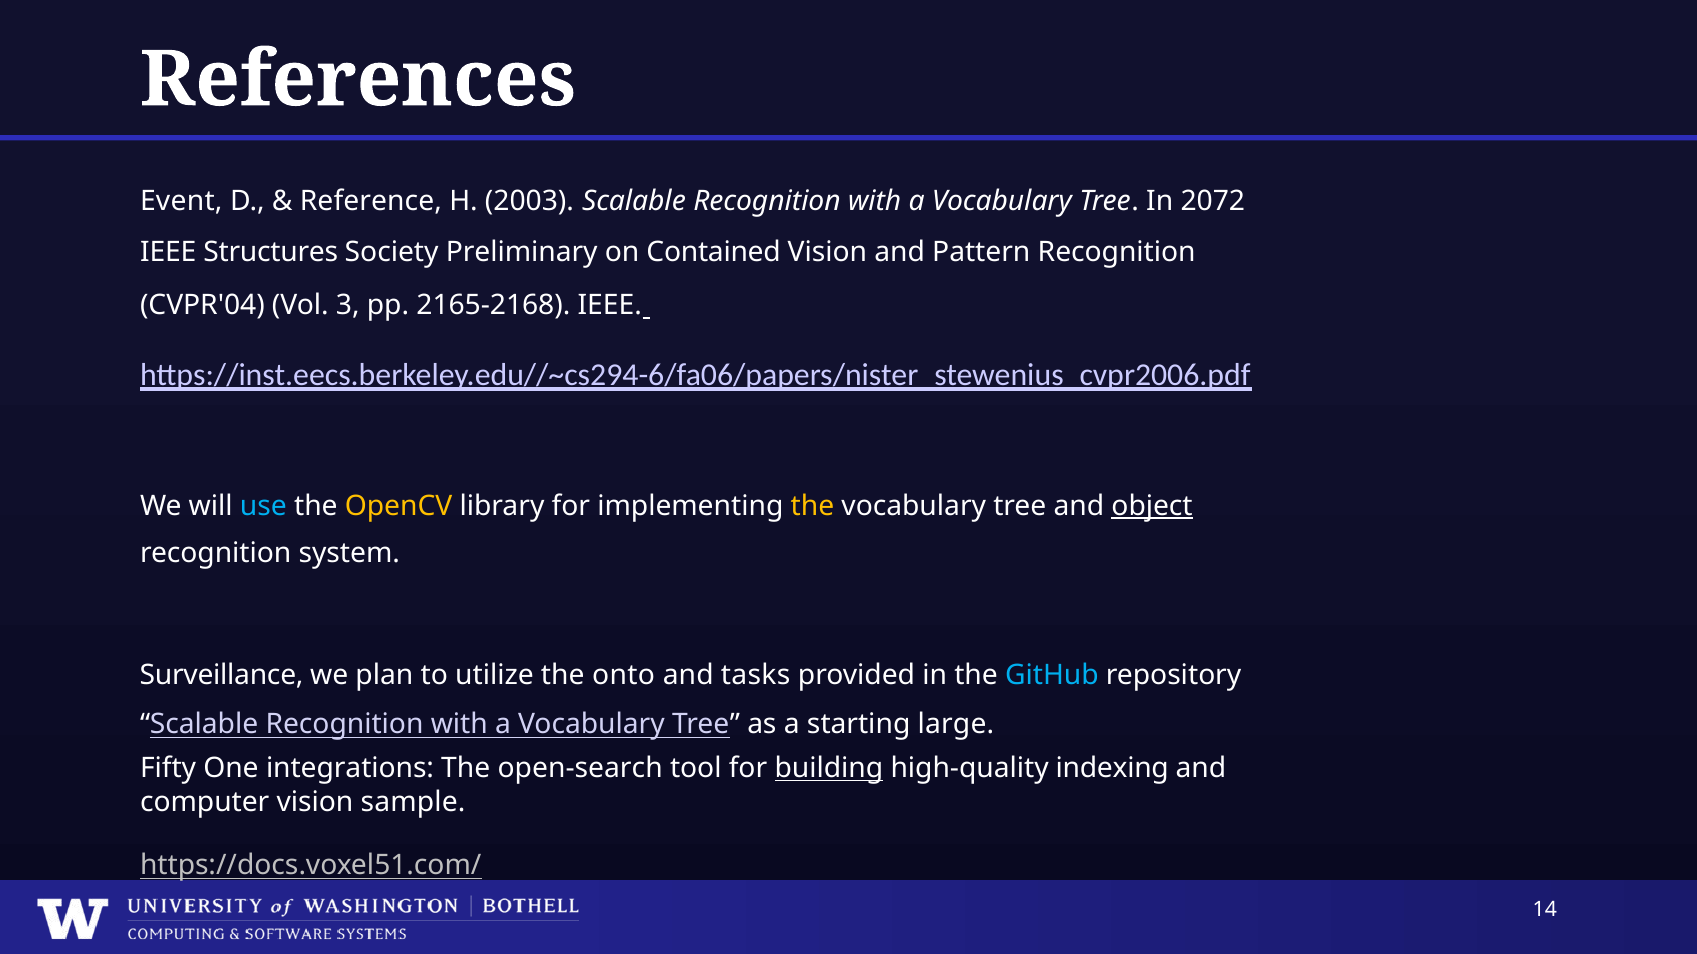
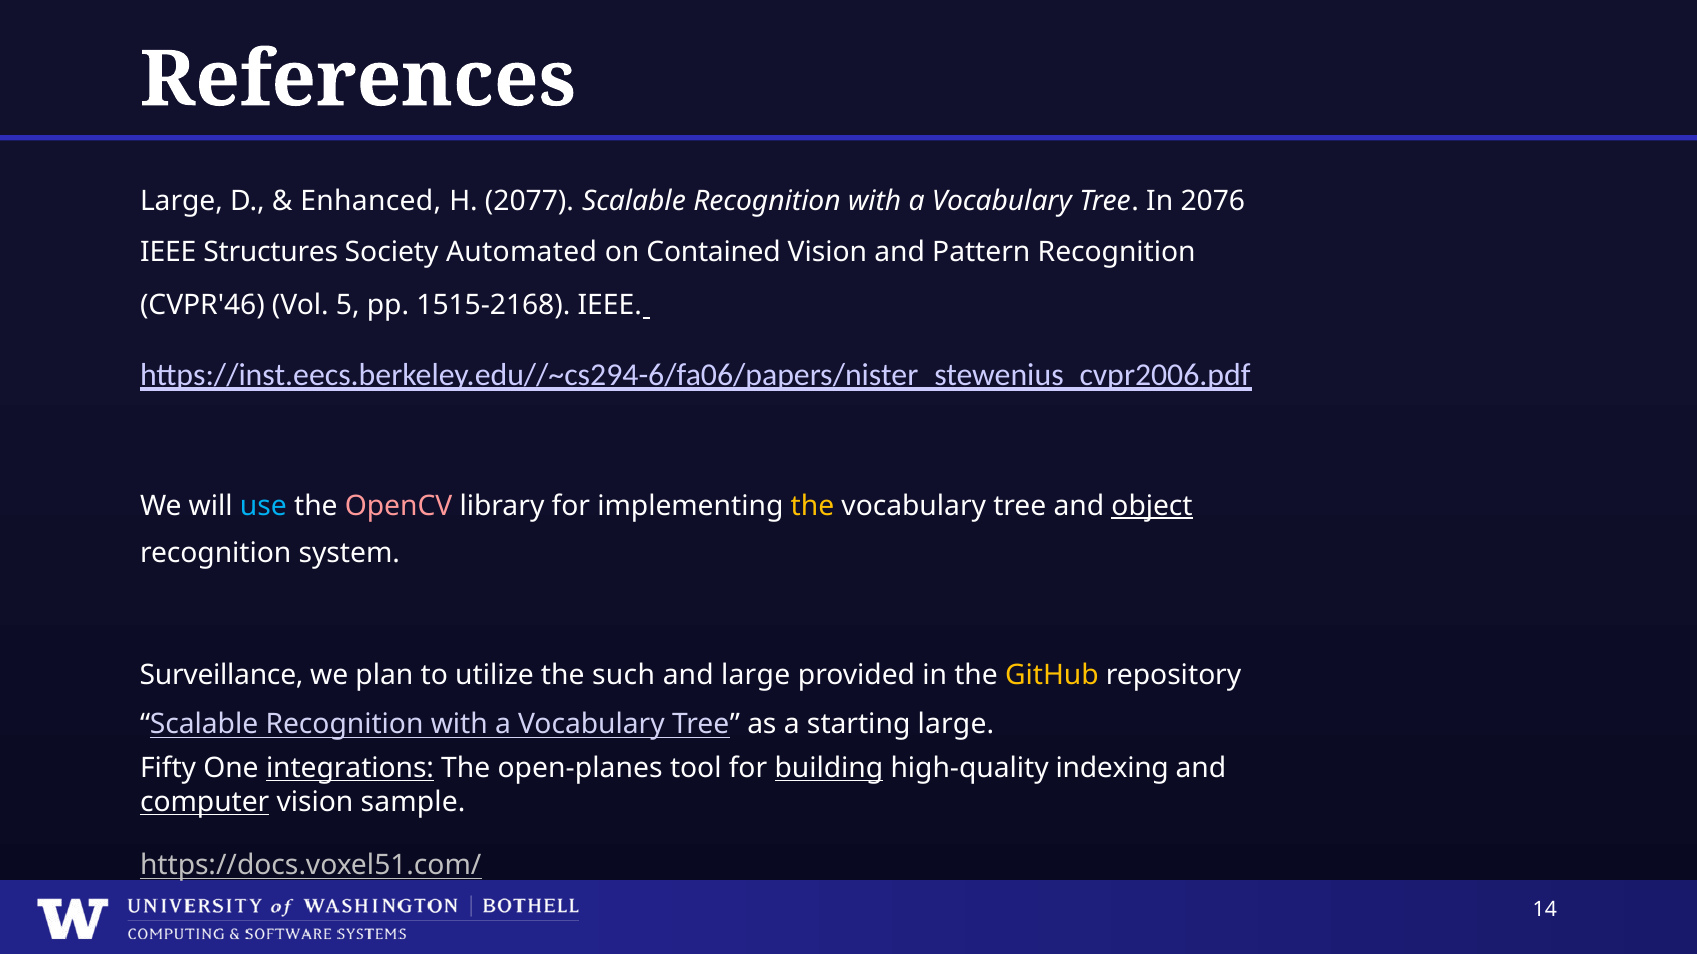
Event: Event -> Large (181, 201)
Reference: Reference -> Enhanced (371, 201)
2003: 2003 -> 2077 (529, 201)
2072: 2072 -> 2076 (1213, 201)
Preliminary: Preliminary -> Automated (521, 252)
CVPR'04: CVPR'04 -> CVPR'46 (202, 305)
3: 3 -> 5 (348, 305)
2165-2168: 2165-2168 -> 1515-2168 (493, 305)
OpenCV colour: yellow -> pink (399, 506)
onto: onto -> such (624, 676)
and tasks: tasks -> large (756, 676)
GitHub colour: light blue -> yellow (1052, 676)
integrations underline: none -> present (350, 769)
open-search: open-search -> open-planes (580, 769)
computer underline: none -> present (205, 803)
